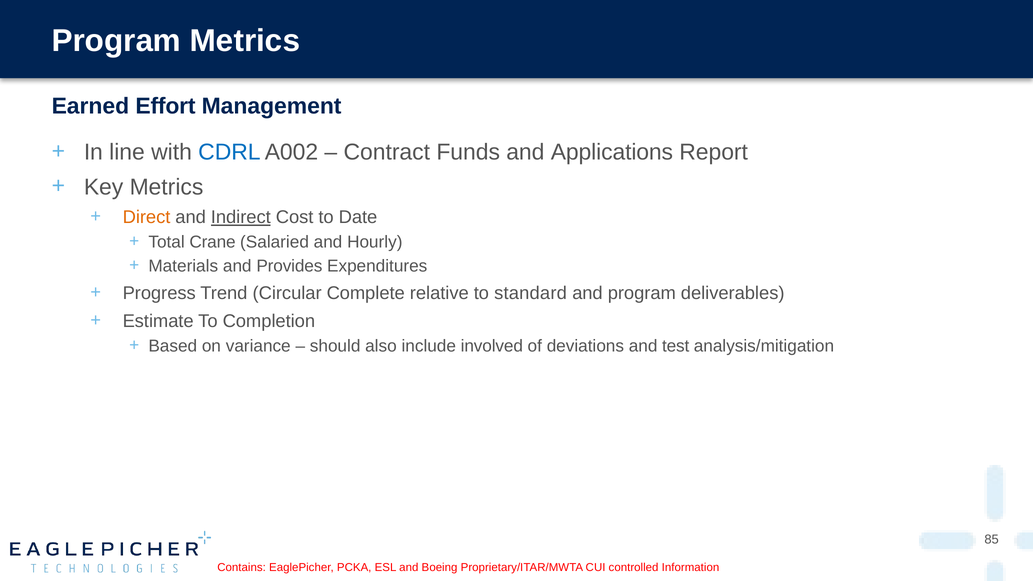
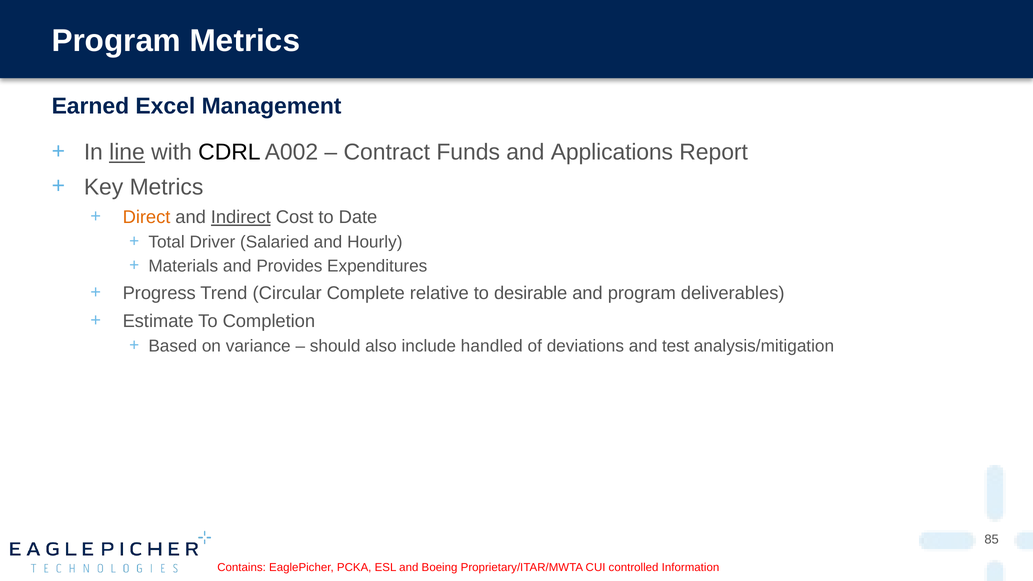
Effort: Effort -> Excel (165, 106)
line underline: none -> present (127, 152)
CDRL colour: blue -> black (229, 152)
Crane: Crane -> Driver (212, 242)
standard: standard -> desirable (531, 293)
involved: involved -> handled (492, 346)
